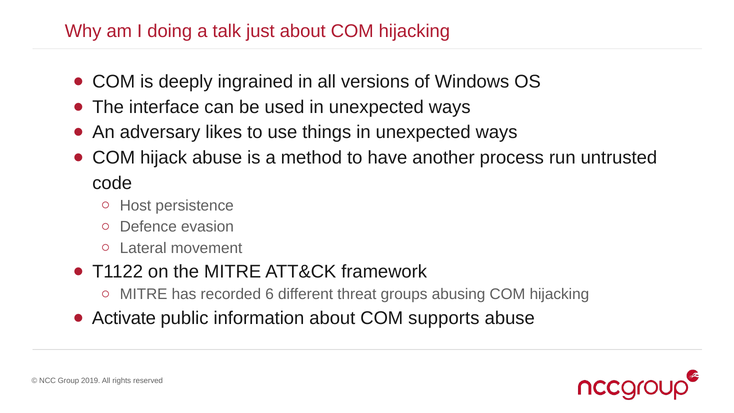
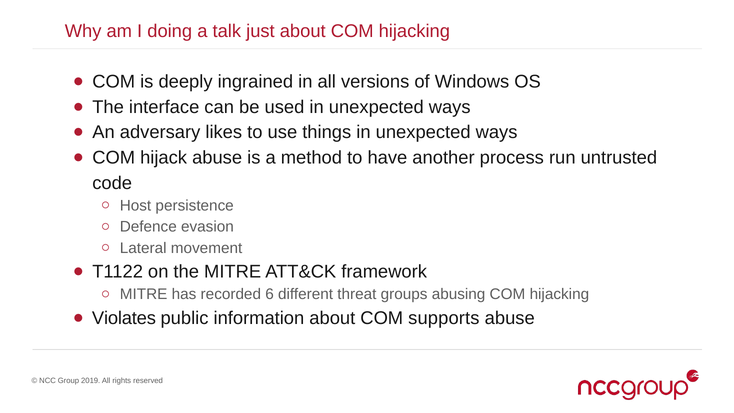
Activate: Activate -> Violates (124, 318)
